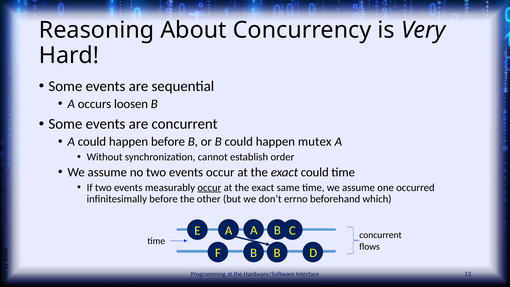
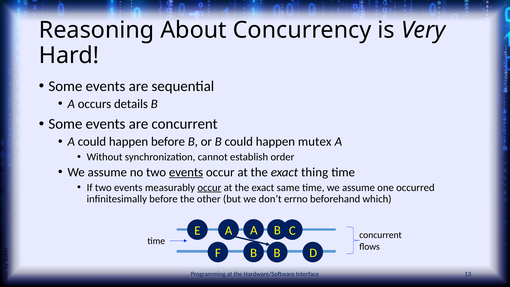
loosen: loosen -> details (131, 104)
events underline: none -> present (186, 172)
exact could: could -> thing (315, 172)
